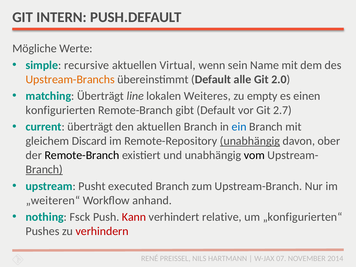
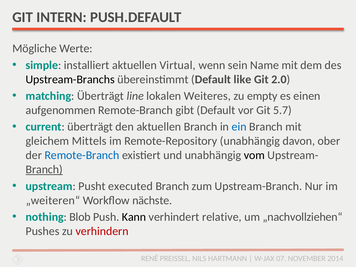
recursive: recursive -> installiert (87, 65)
Upstream-Branchs colour: orange -> black (70, 79)
alle: alle -> like (243, 79)
konfigurierten: konfigurierten -> aufgenommen (61, 110)
2.7: 2.7 -> 5.7 (282, 110)
Discard: Discard -> Mittels (89, 141)
unabhängig underline: present -> none (250, 141)
Remote-Branch colour: black -> blue (82, 155)
anhand: anhand -> nächste (152, 200)
Fsck: Fsck -> Blob (80, 217)
Kann colour: red -> black (134, 217)
„konfigurierten“: „konfigurierten“ -> „nachvollziehen“ (303, 217)
